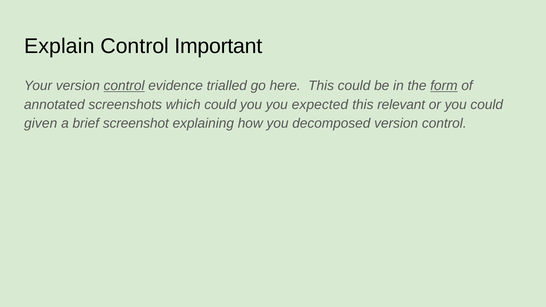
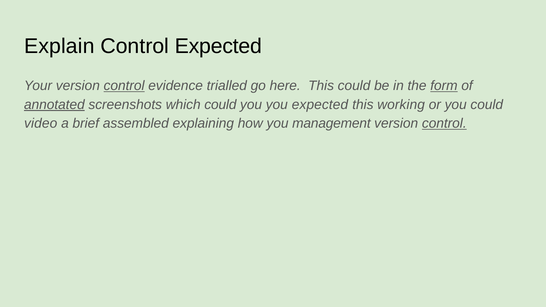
Control Important: Important -> Expected (218, 46)
annotated underline: none -> present (54, 105)
relevant: relevant -> working (401, 105)
given: given -> video (41, 124)
screenshot: screenshot -> assembled (136, 124)
decomposed: decomposed -> management (331, 124)
control underline: none -> present (444, 124)
